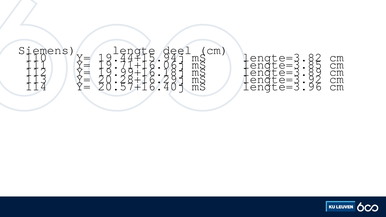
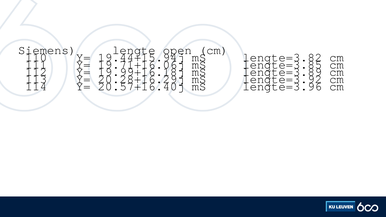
deel: deel -> open (177, 50)
